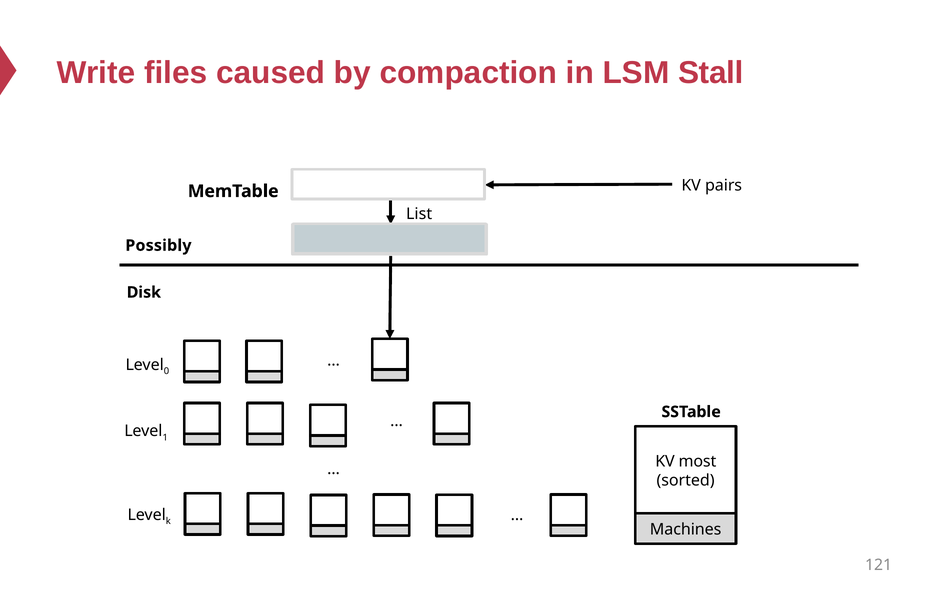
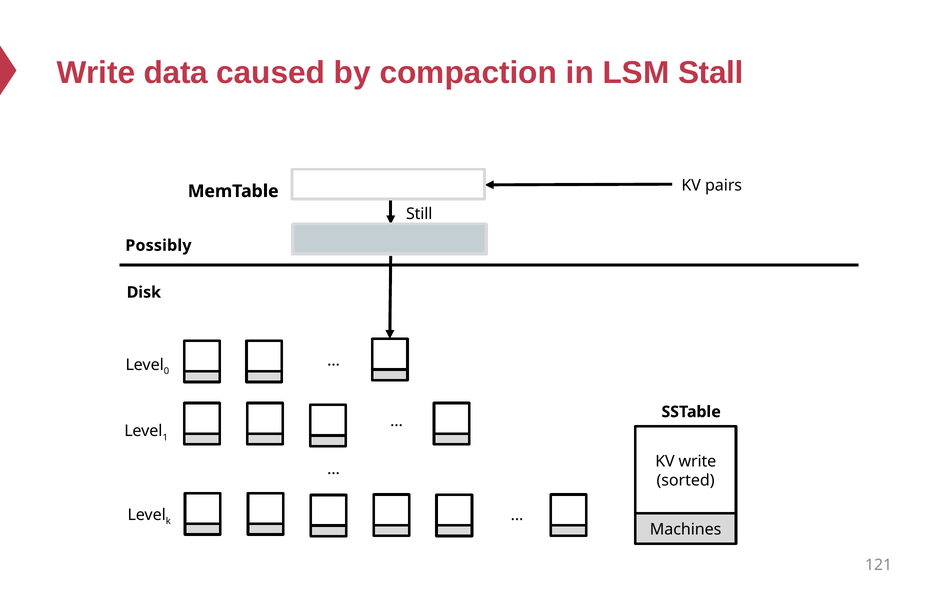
files: files -> data (176, 73)
List: List -> Still (419, 214)
KV most: most -> write (697, 461)
